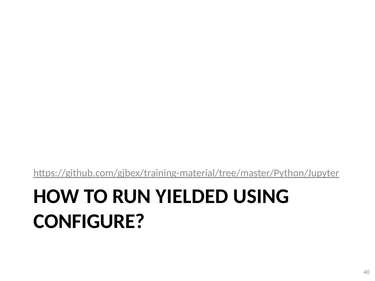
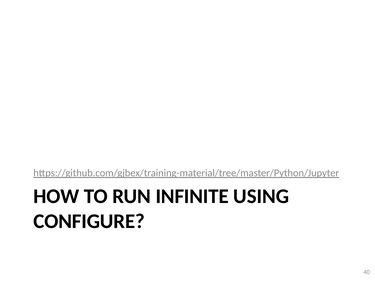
YIELDED: YIELDED -> INFINITE (192, 197)
